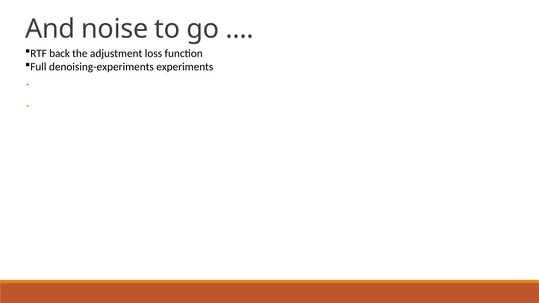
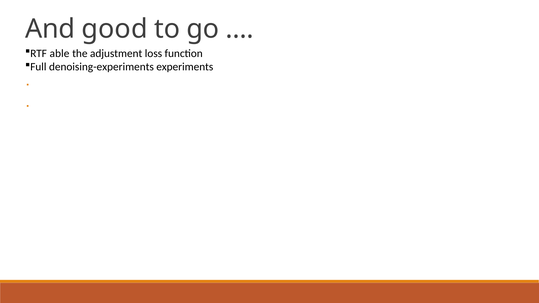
noise: noise -> good (115, 29)
back: back -> able (60, 53)
